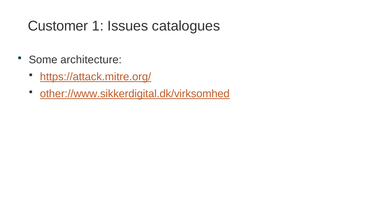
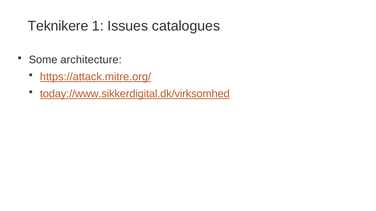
Customer: Customer -> Teknikere (58, 26)
other://www.sikkerdigital.dk/virksomhed: other://www.sikkerdigital.dk/virksomhed -> today://www.sikkerdigital.dk/virksomhed (135, 94)
